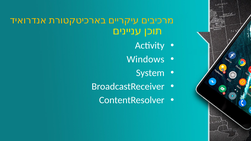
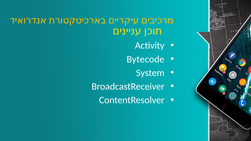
Windows: Windows -> Bytecode (145, 59)
